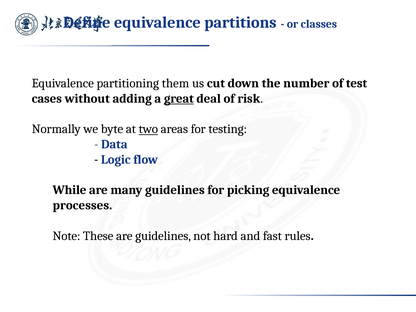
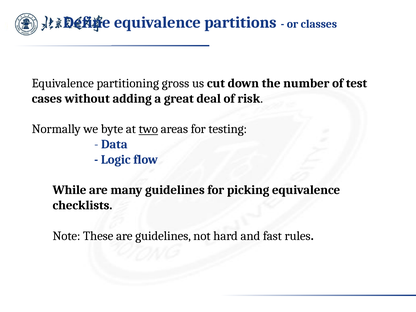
them: them -> gross (175, 83)
great underline: present -> none (179, 99)
processes: processes -> checklists (82, 205)
